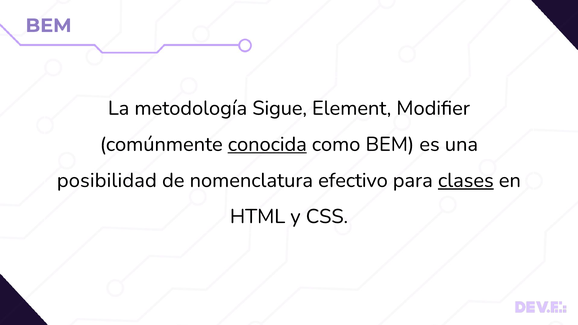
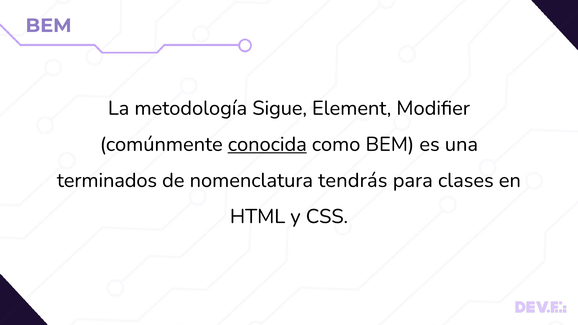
posibilidad: posibilidad -> terminados (107, 180)
efectivo: efectivo -> tendrás (353, 180)
clases underline: present -> none (466, 180)
